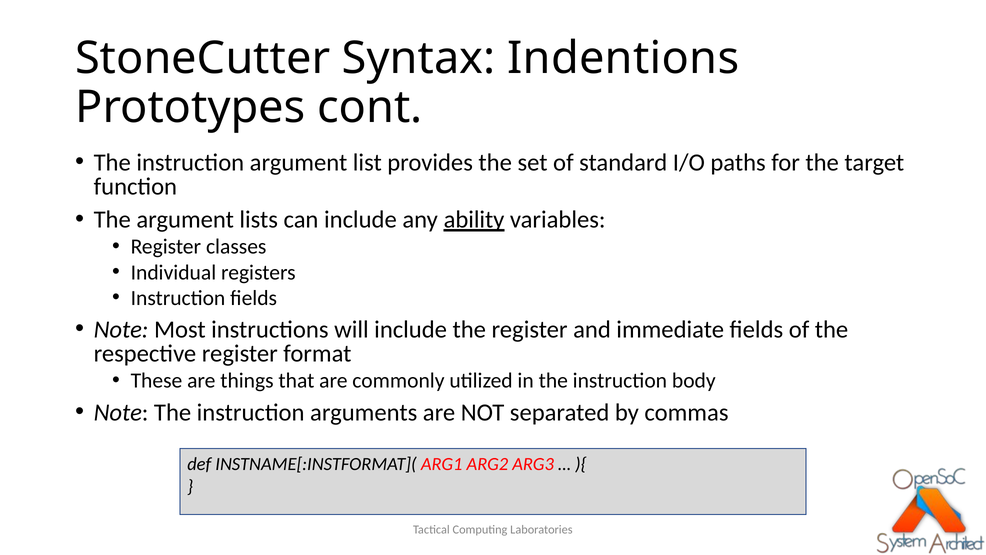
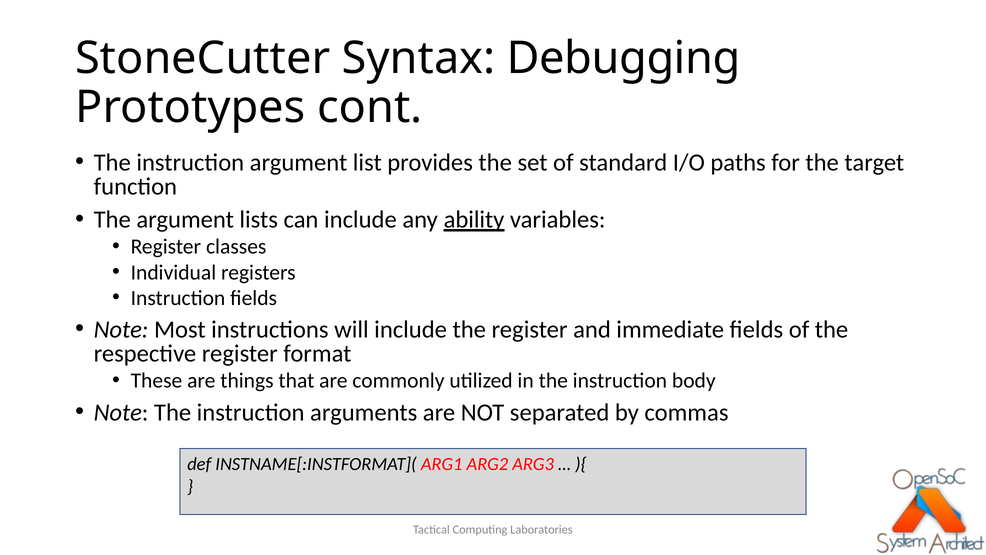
Indentions: Indentions -> Debugging (624, 58)
